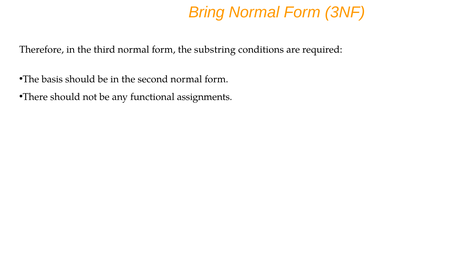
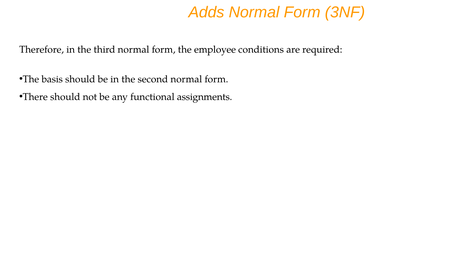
Bring: Bring -> Adds (206, 12)
substring: substring -> employee (215, 50)
